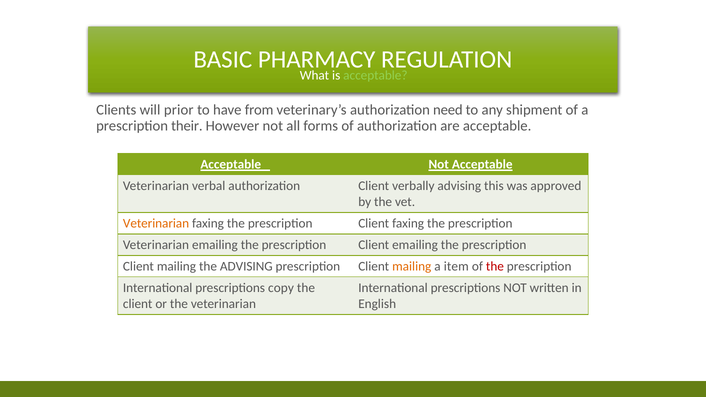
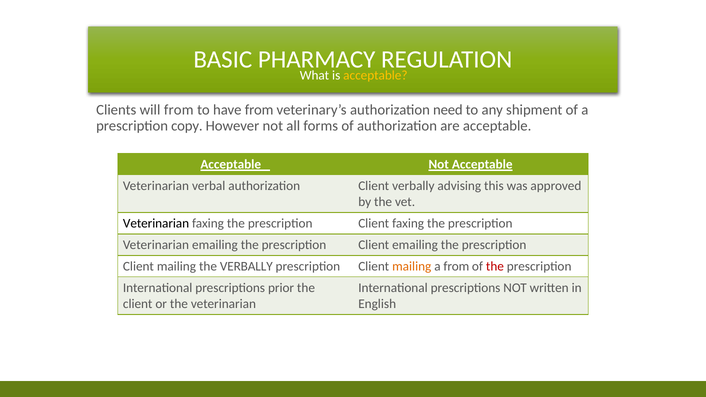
acceptable colour: light green -> yellow (375, 76)
will prior: prior -> from (179, 110)
their: their -> copy (187, 126)
Veterinarian colour: orange -> black (156, 223)
the ADVISING: ADVISING -> VERBALLY (246, 266)
a item: item -> from (456, 266)
copy: copy -> prior (281, 288)
